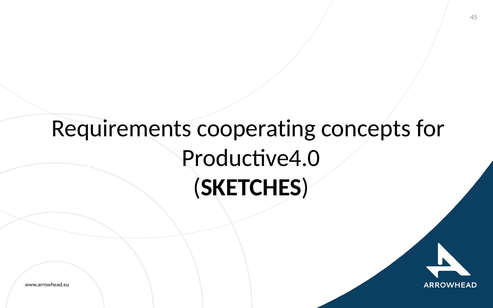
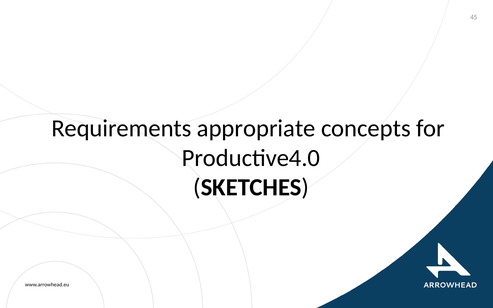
cooperating: cooperating -> appropriate (256, 128)
